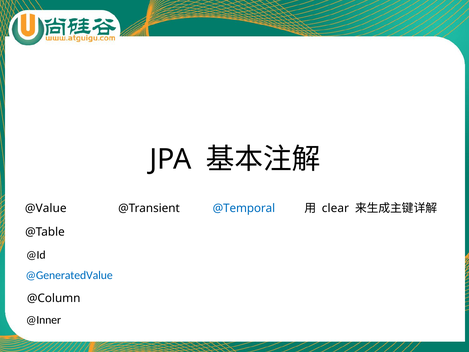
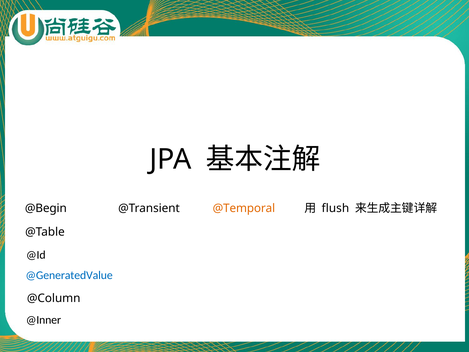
@Value: @Value -> @Begin (46, 208)
@Temporal colour: blue -> orange (244, 208)
clear: clear -> flush (335, 208)
